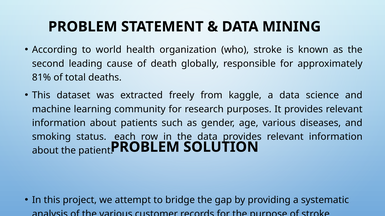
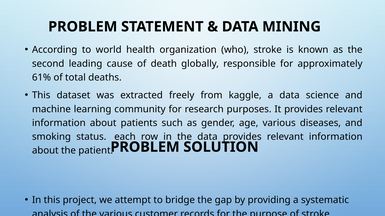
81%: 81% -> 61% (42, 78)
